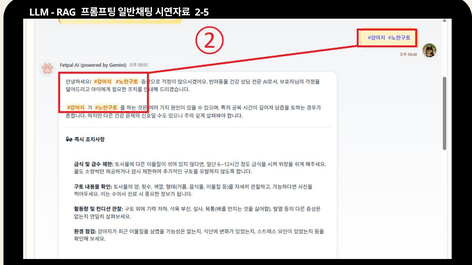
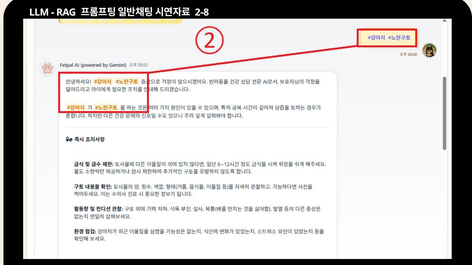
2-5: 2-5 -> 2-8 (202, 12)
